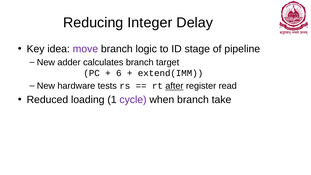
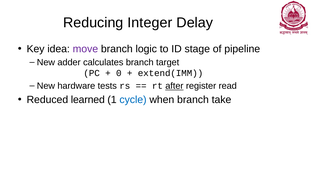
6: 6 -> 0 (119, 73)
loading: loading -> learned (88, 100)
cycle colour: purple -> blue (133, 100)
